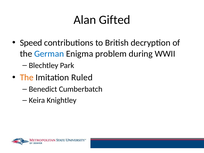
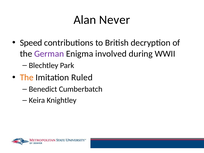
Gifted: Gifted -> Never (115, 20)
German colour: blue -> purple (49, 54)
problem: problem -> involved (111, 54)
